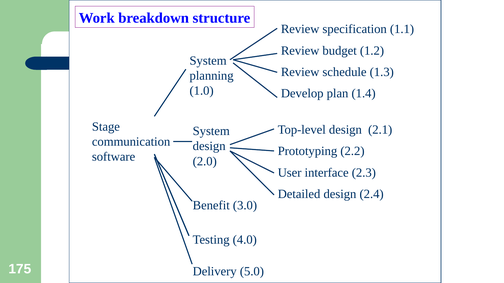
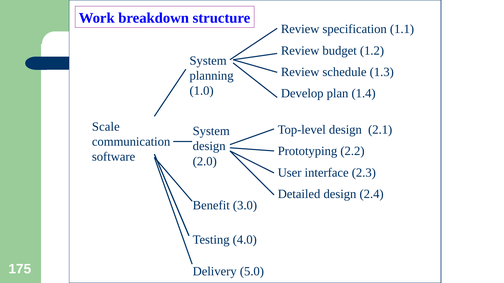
Stage: Stage -> Scale (106, 127)
